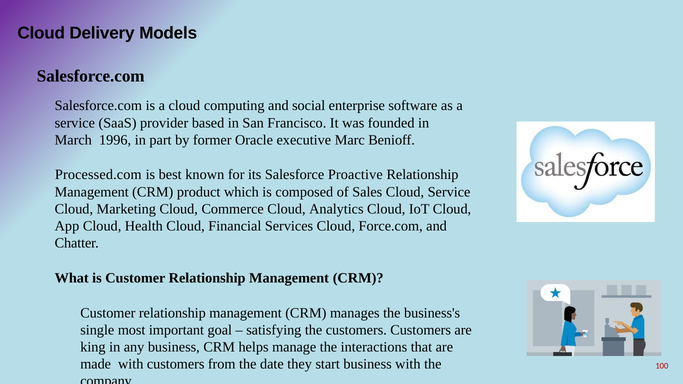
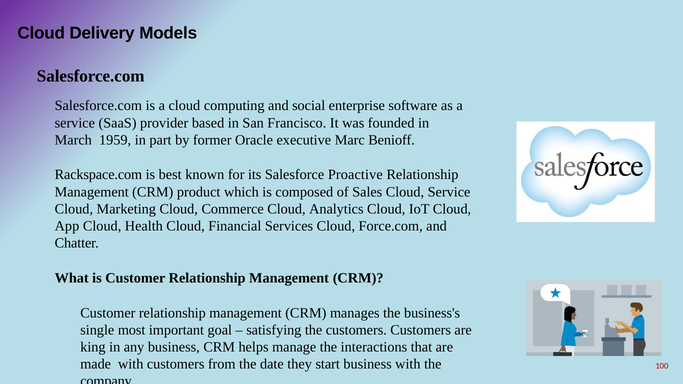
1996: 1996 -> 1959 (115, 140)
Processed.com: Processed.com -> Rackspace.com (98, 175)
